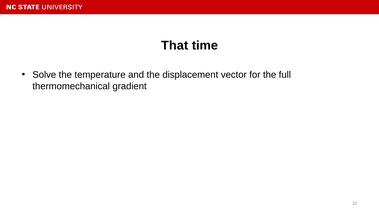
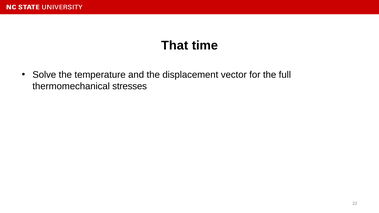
gradient: gradient -> stresses (130, 86)
